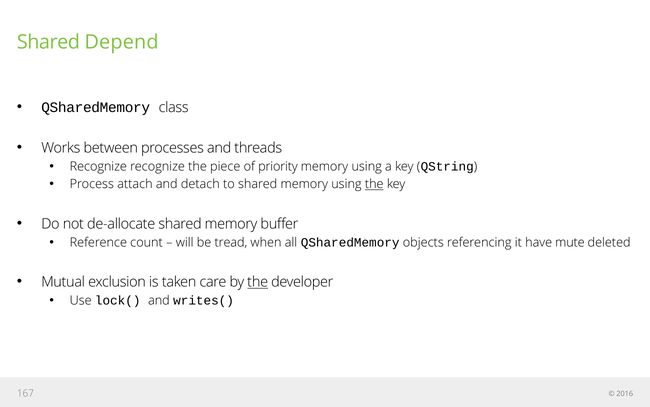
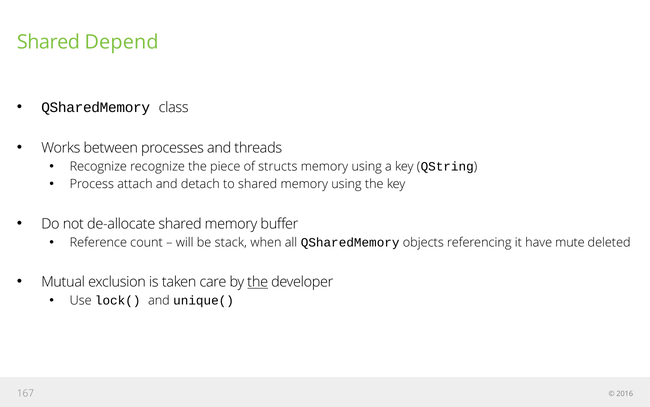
priority: priority -> structs (278, 166)
the underline: present -> none (374, 184)
tread: tread -> stack (231, 242)
writes(: writes( -> unique( (204, 300)
